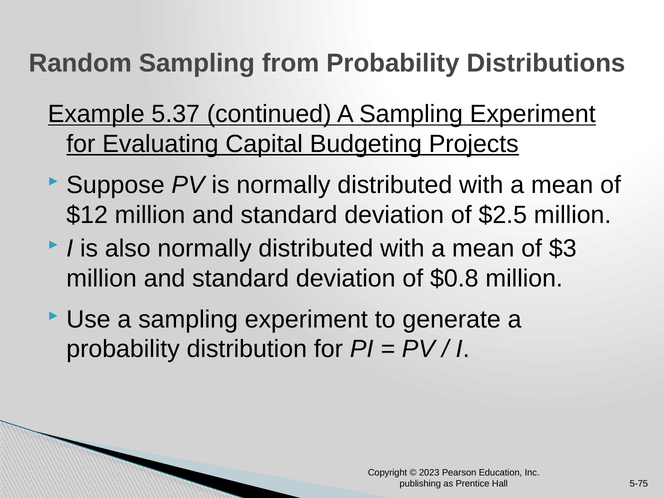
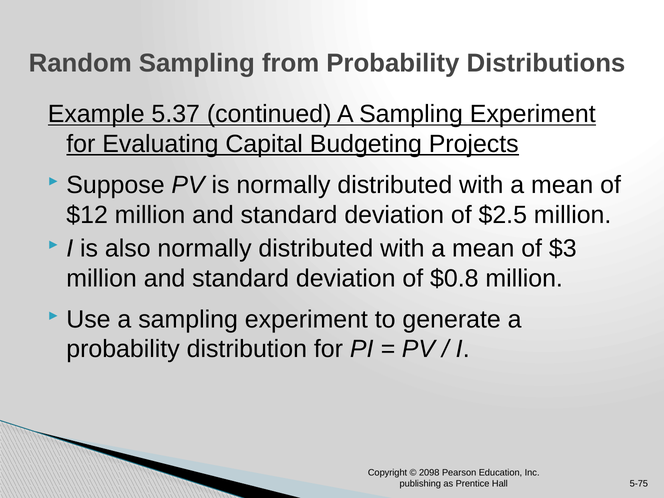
2023: 2023 -> 2098 (429, 473)
